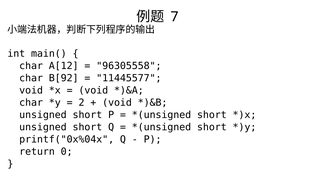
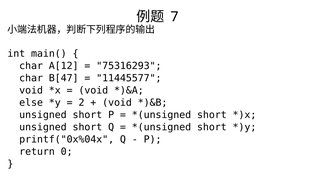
96305558: 96305558 -> 75316293 (129, 66)
B[92: B[92 -> B[47 (64, 78)
char: char -> else (31, 103)
